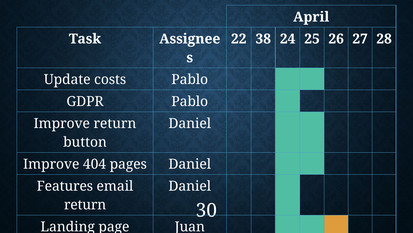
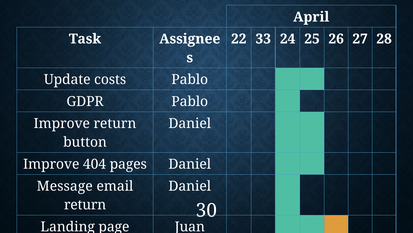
38: 38 -> 33 (263, 39)
Features: Features -> Message (65, 186)
